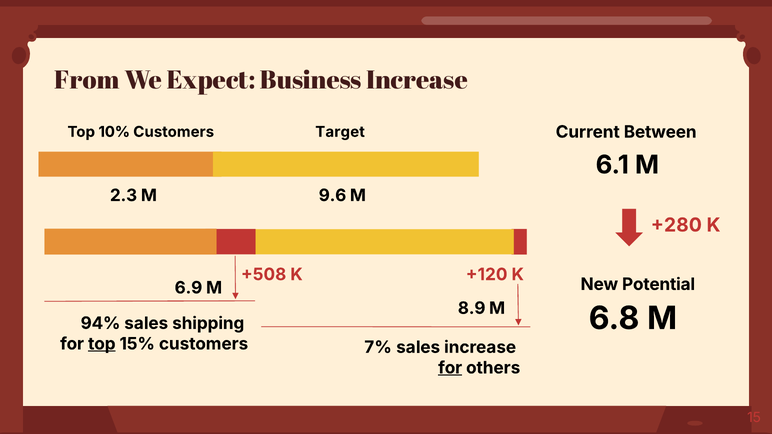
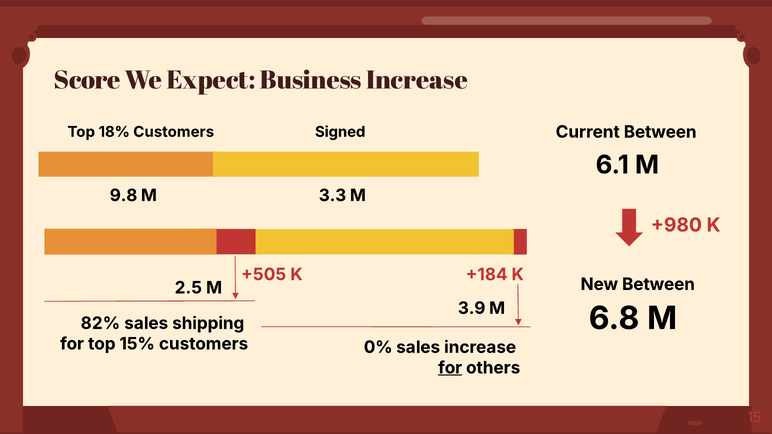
From: From -> Score (87, 80)
10%: 10% -> 18% (114, 132)
Target: Target -> Signed (340, 132)
2.3: 2.3 -> 9.8 (124, 196)
9.6: 9.6 -> 3.3 (332, 196)
+280: +280 -> +980 (676, 225)
+508: +508 -> +505 (264, 275)
+120: +120 -> +184 (487, 275)
New Potential: Potential -> Between (658, 284)
6.9: 6.9 -> 2.5 (188, 288)
8.9: 8.9 -> 3.9 (472, 308)
94%: 94% -> 82% (100, 323)
top underline: present -> none (102, 344)
7%: 7% -> 0% (378, 347)
